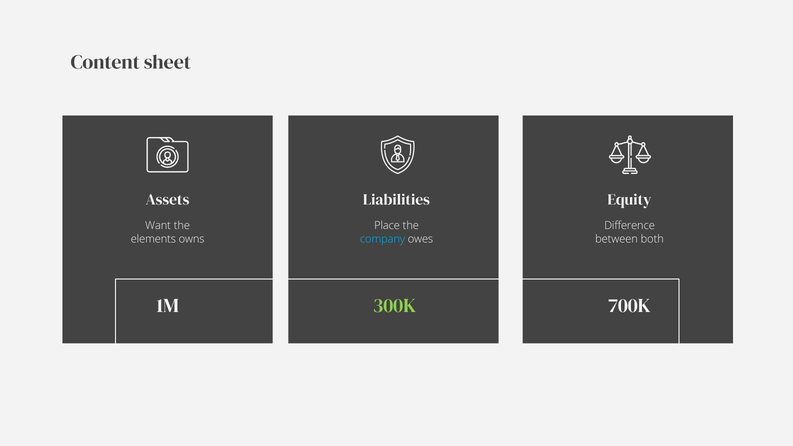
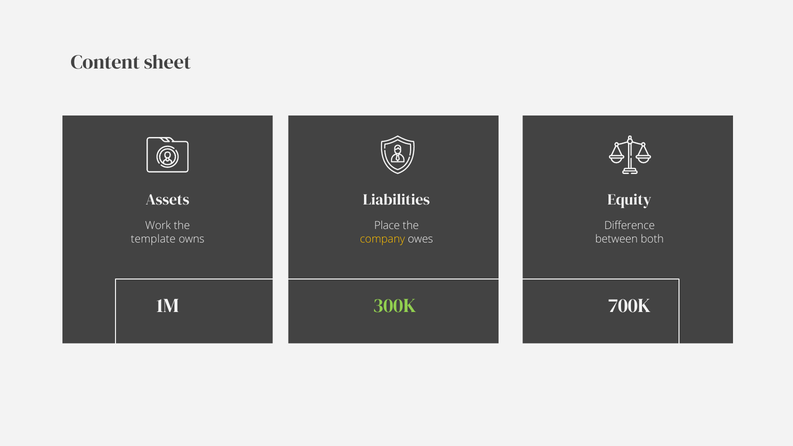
Want: Want -> Work (158, 226)
elements: elements -> template (153, 239)
company colour: light blue -> yellow (382, 239)
